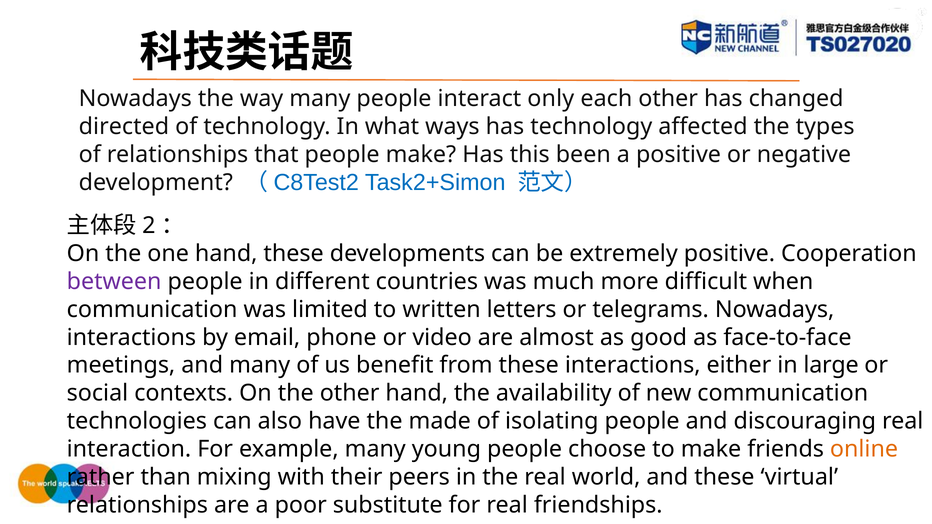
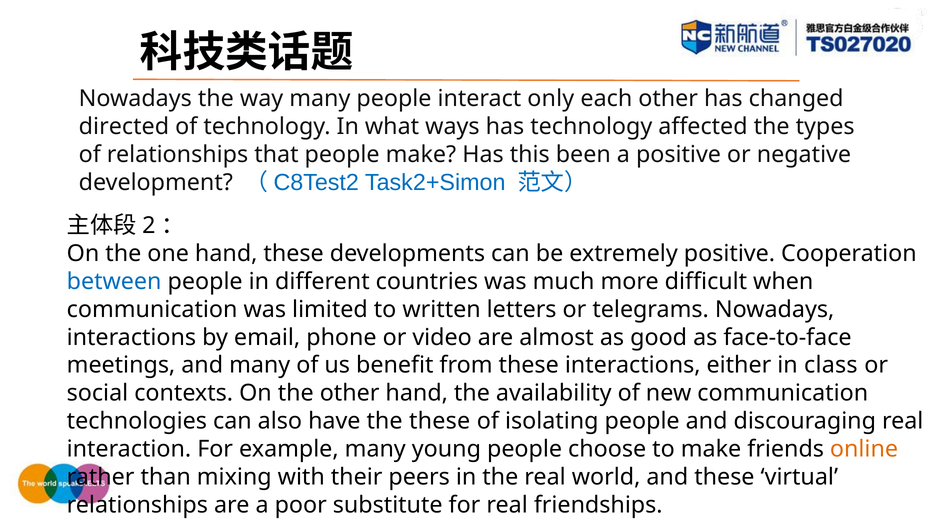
between colour: purple -> blue (114, 282)
large: large -> class (831, 365)
the made: made -> these (440, 421)
